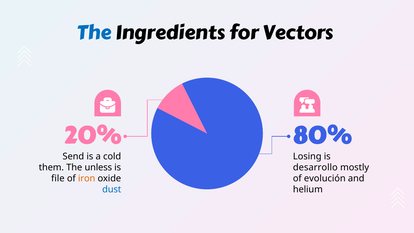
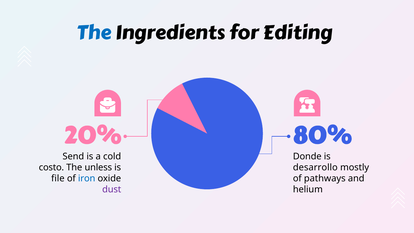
Vectors: Vectors -> Editing (298, 33)
Losing: Losing -> Donde (307, 156)
them: them -> costo (51, 167)
iron colour: orange -> blue (87, 178)
evolución: evolución -> pathways (325, 178)
dust colour: blue -> purple (112, 189)
